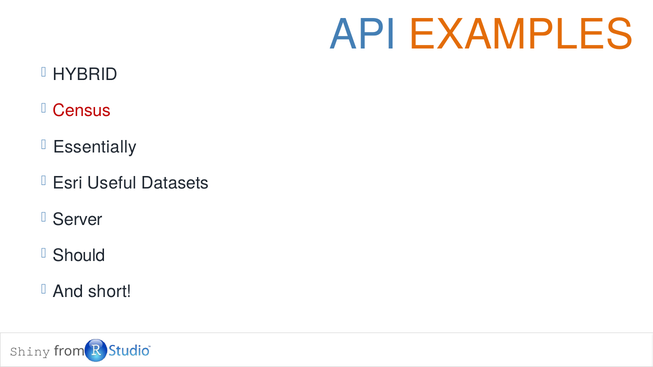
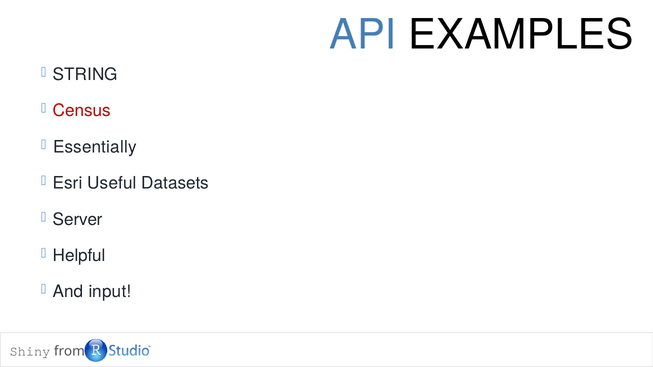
EXAMPLES colour: orange -> black (521, 35)
HYBRID: HYBRID -> STRING (85, 75)
Should: Should -> Helpful (79, 256)
short: short -> input (110, 292)
